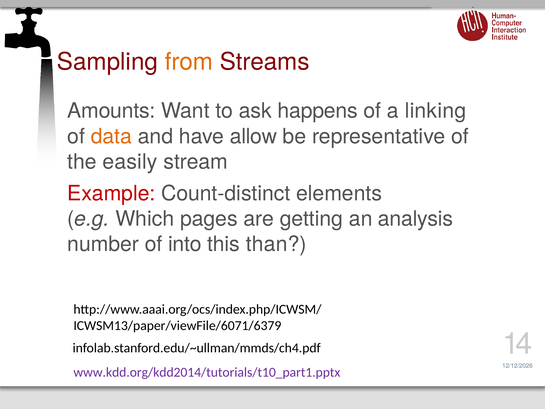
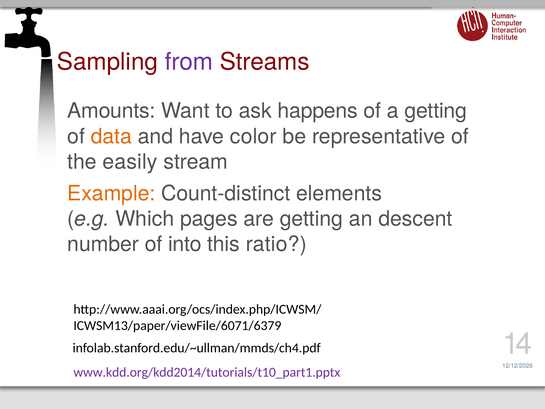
from colour: orange -> purple (189, 62)
a linking: linking -> getting (436, 111)
allow: allow -> color (253, 136)
Example colour: red -> orange (111, 193)
analysis: analysis -> descent (415, 219)
than: than -> ratio (276, 244)
